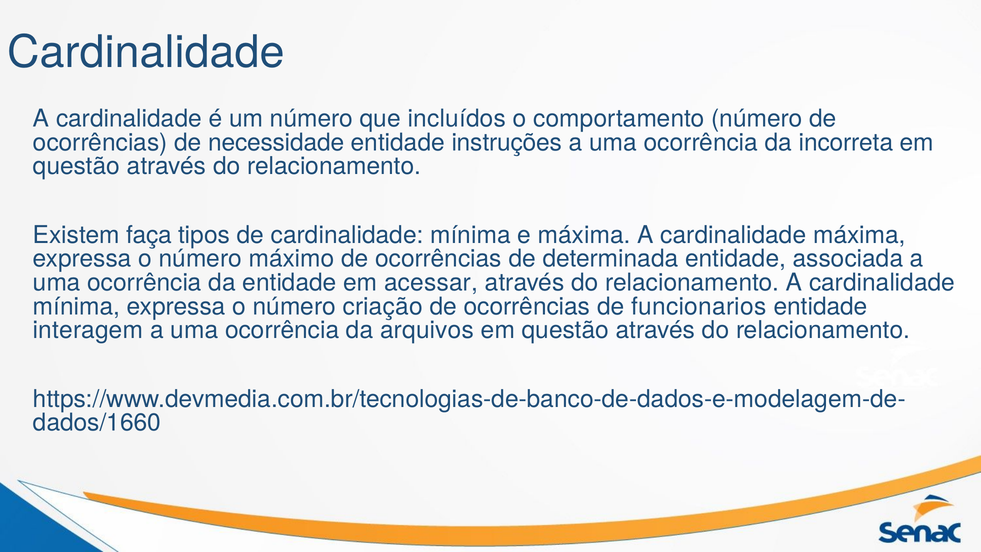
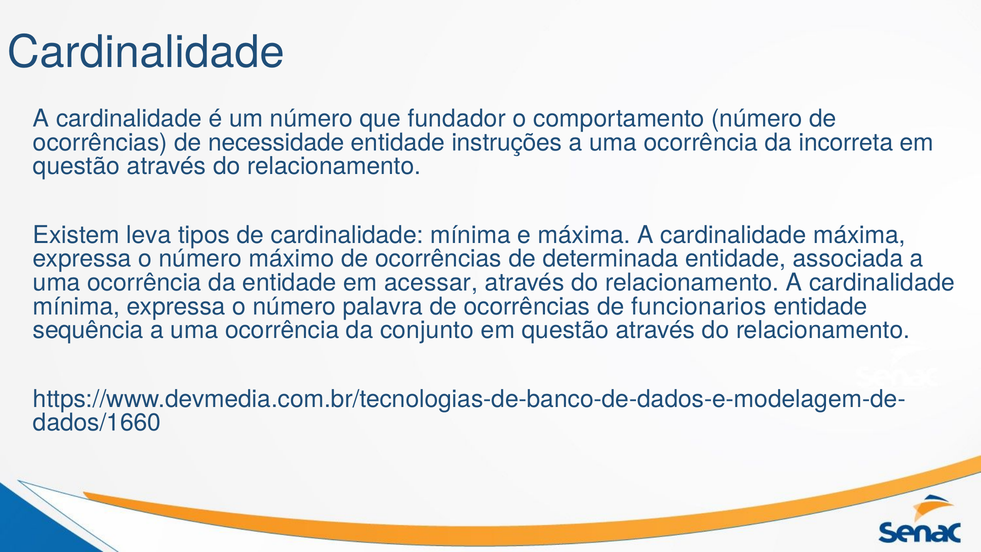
incluídos: incluídos -> fundador (457, 119)
faça: faça -> leva (149, 235)
criação: criação -> palavra (383, 306)
interagem: interagem -> sequência (88, 330)
arquivos: arquivos -> conjunto (427, 330)
